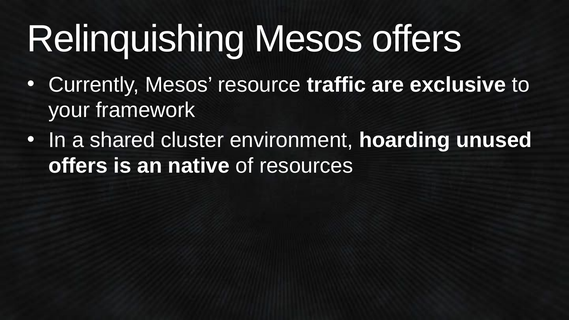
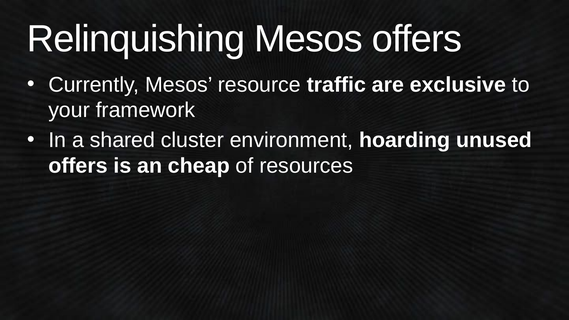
native: native -> cheap (199, 166)
